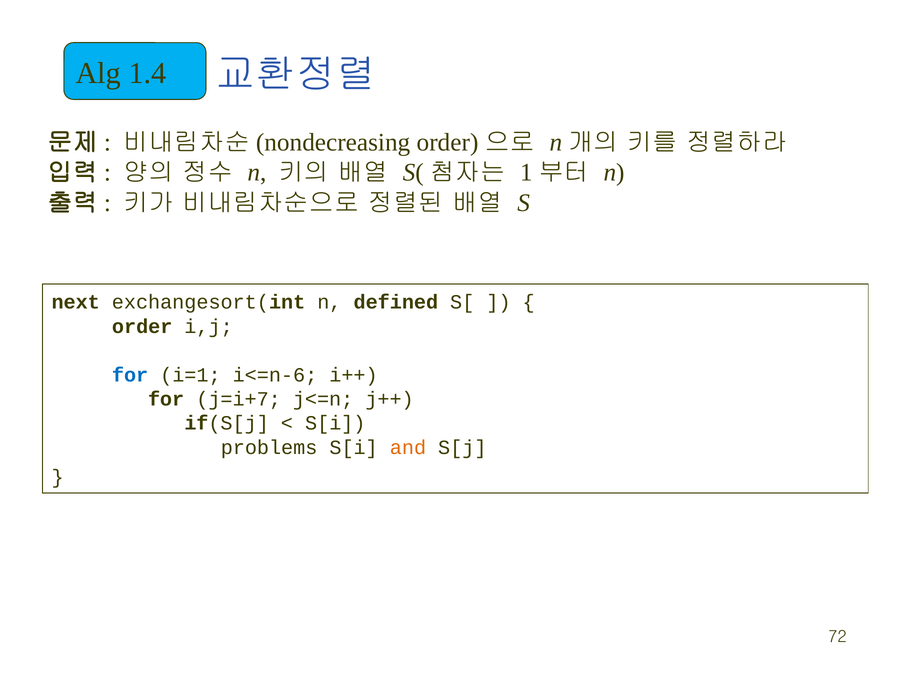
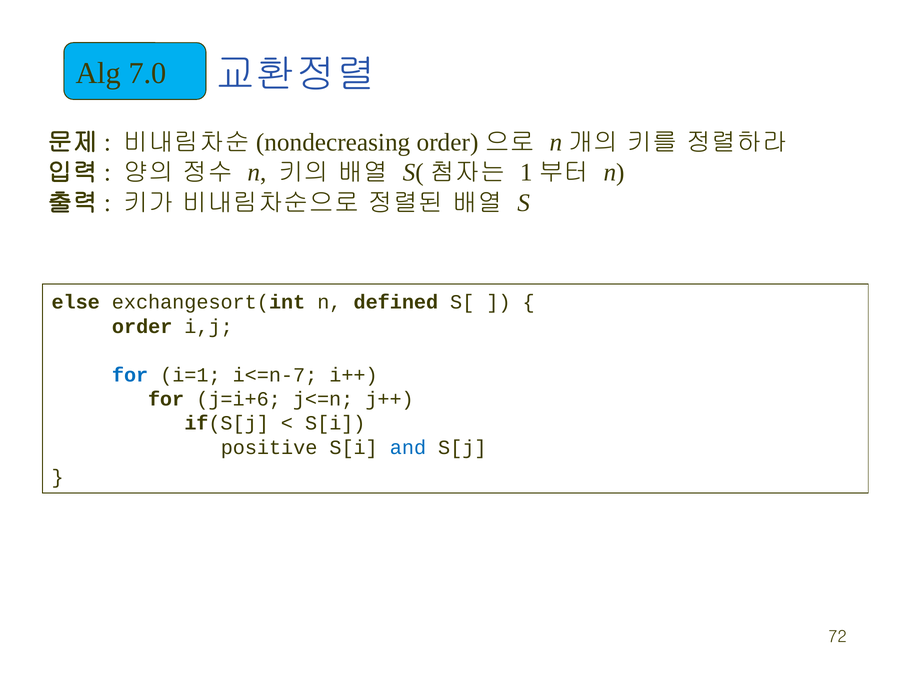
1.4: 1.4 -> 7.0 (148, 73)
next: next -> else (76, 302)
i<=n-6: i<=n-6 -> i<=n-7 (275, 375)
j=i+7: j=i+7 -> j=i+6 (239, 399)
problems: problems -> positive (269, 447)
and colour: orange -> blue (408, 447)
